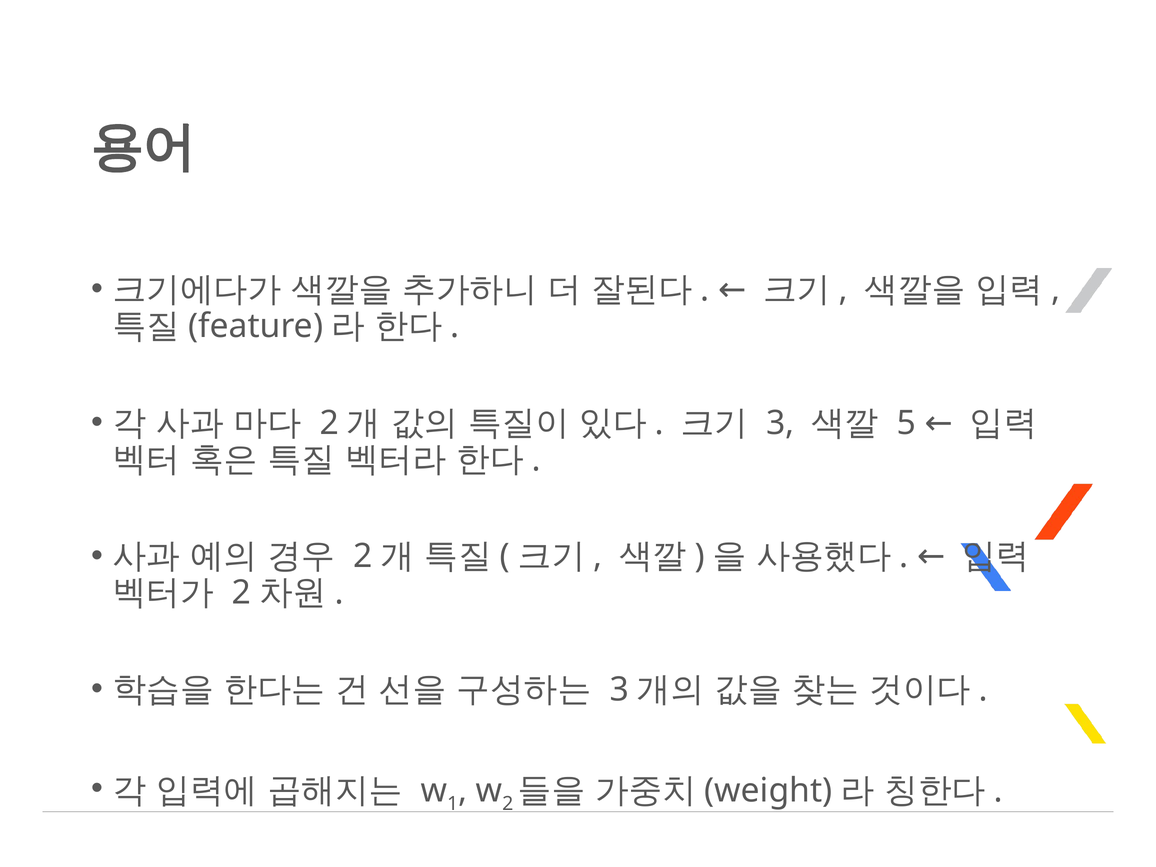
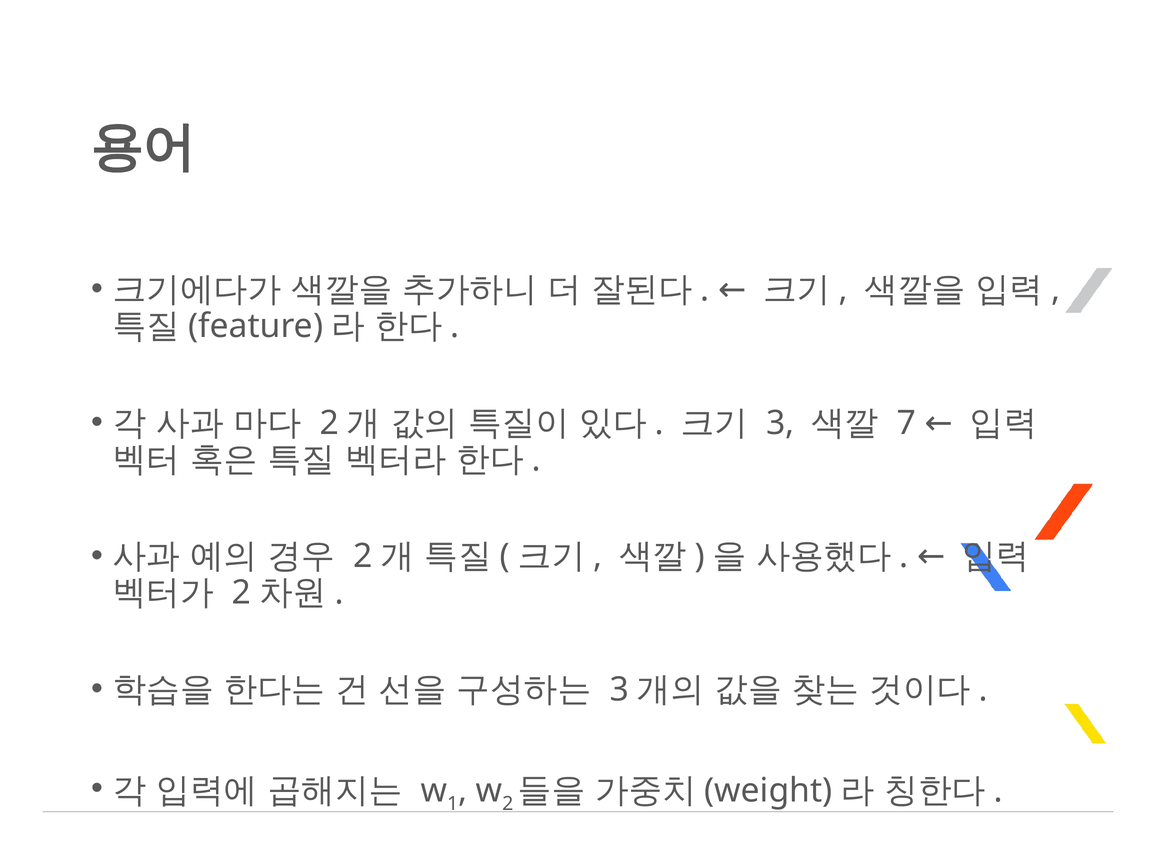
5: 5 -> 7 (906, 423)
